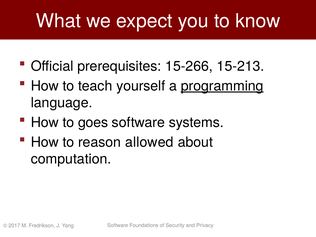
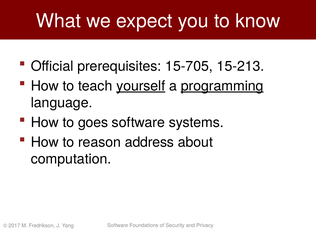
15-266: 15-266 -> 15-705 (189, 66)
yourself underline: none -> present (141, 86)
allowed: allowed -> address (149, 142)
